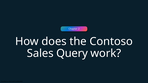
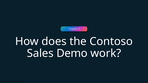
Query: Query -> Demo (72, 53)
